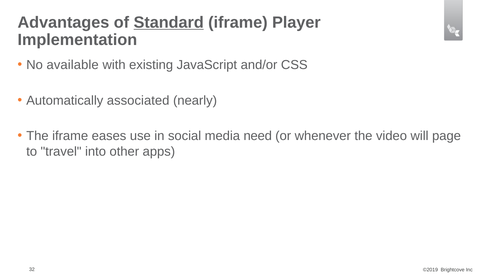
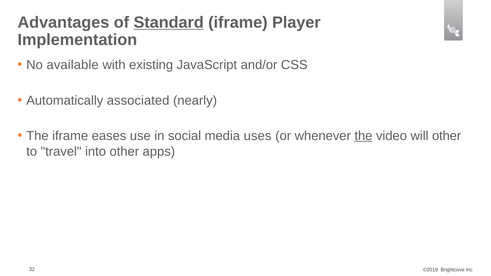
need: need -> uses (258, 136)
the underline: none -> present (363, 136)
will page: page -> other (447, 136)
